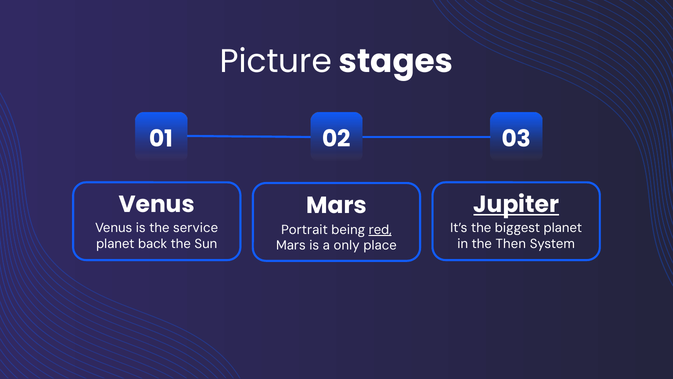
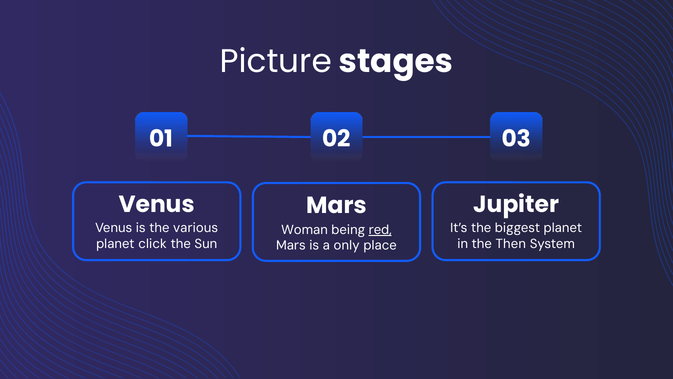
Jupiter underline: present -> none (516, 204)
service: service -> various (196, 228)
Portrait: Portrait -> Woman (305, 230)
back: back -> click (153, 244)
